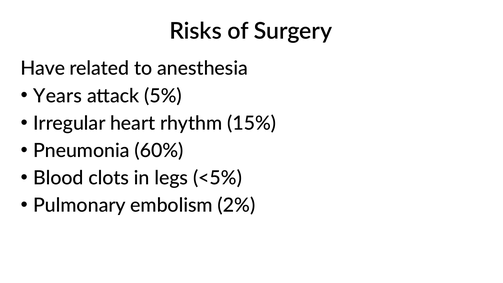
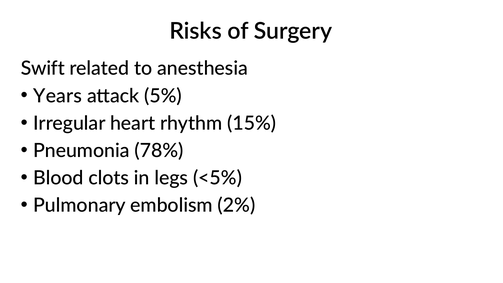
Have: Have -> Swift (43, 68)
60%: 60% -> 78% (159, 151)
